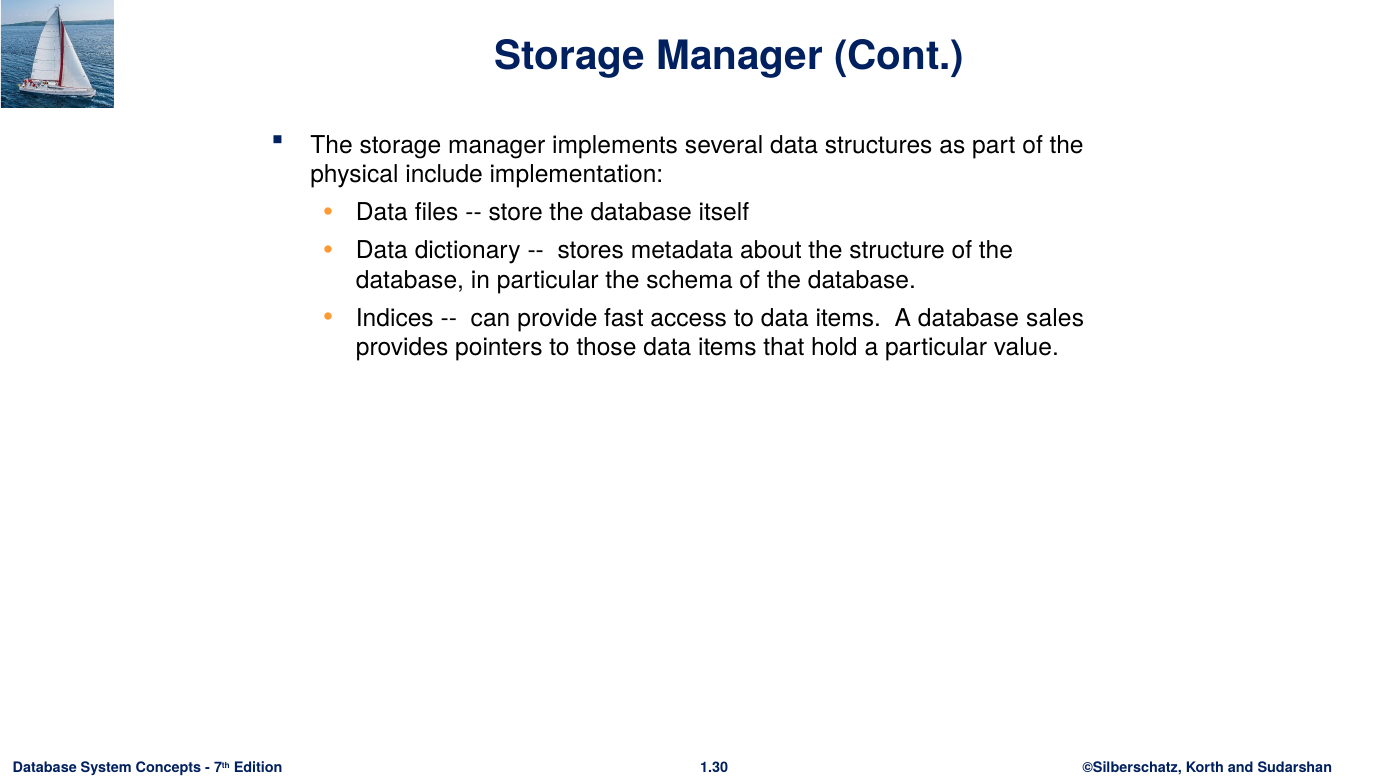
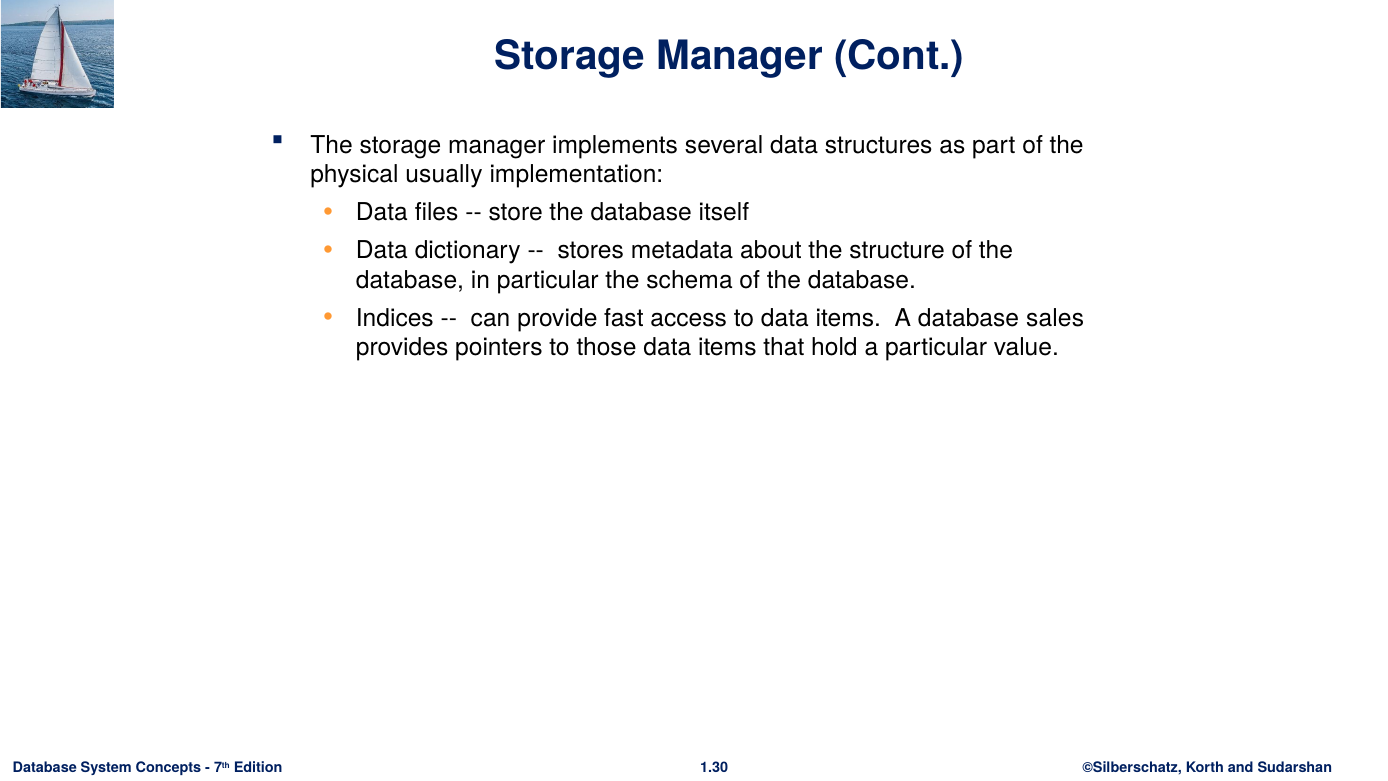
include: include -> usually (444, 174)
